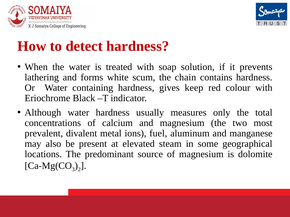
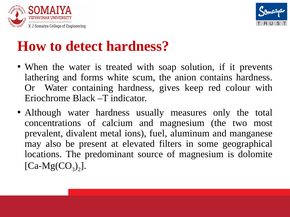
chain: chain -> anion (186, 77)
steam: steam -> filters (170, 144)
